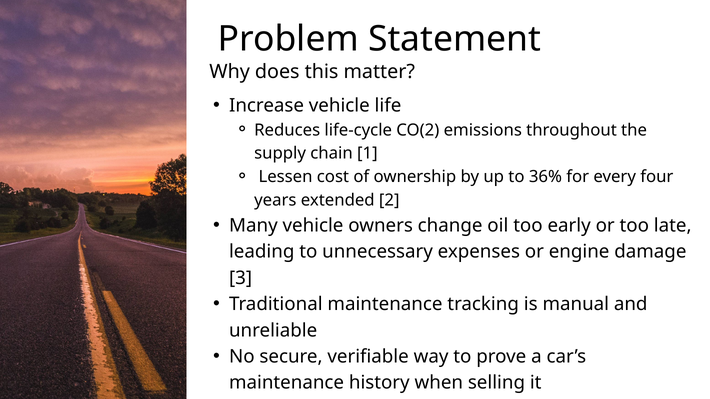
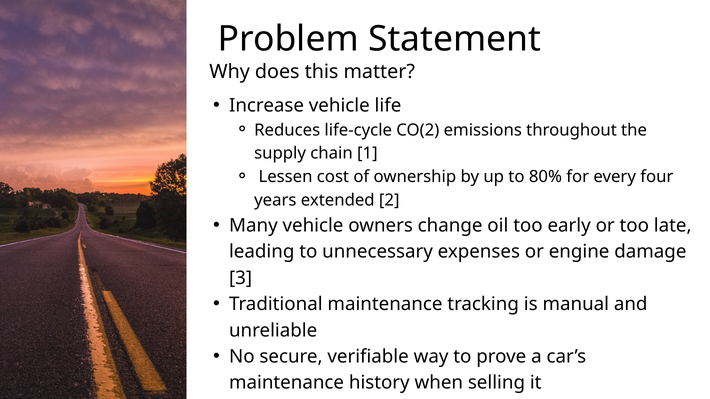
36%: 36% -> 80% (545, 177)
